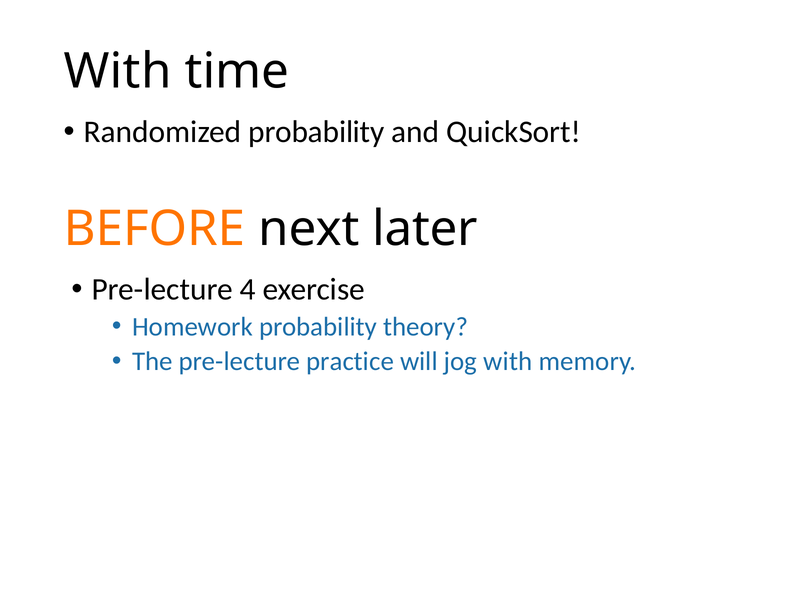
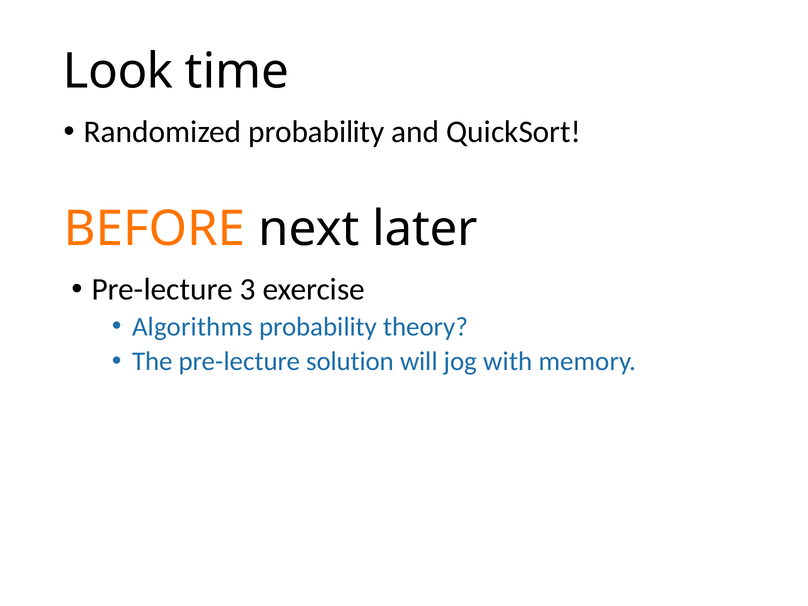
With: With -> Look (118, 71)
4: 4 -> 3 (248, 290)
Homework: Homework -> Algorithms (192, 327)
practice: practice -> solution (350, 361)
